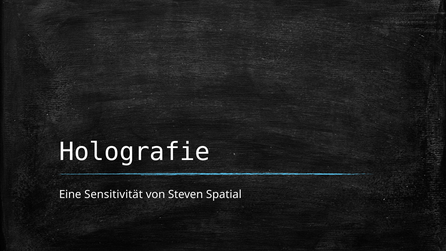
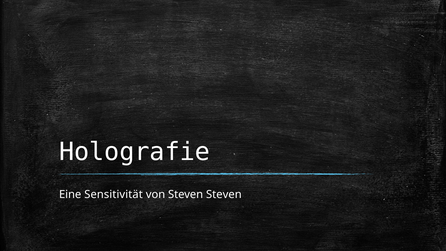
Steven Spatial: Spatial -> Steven (224, 194)
